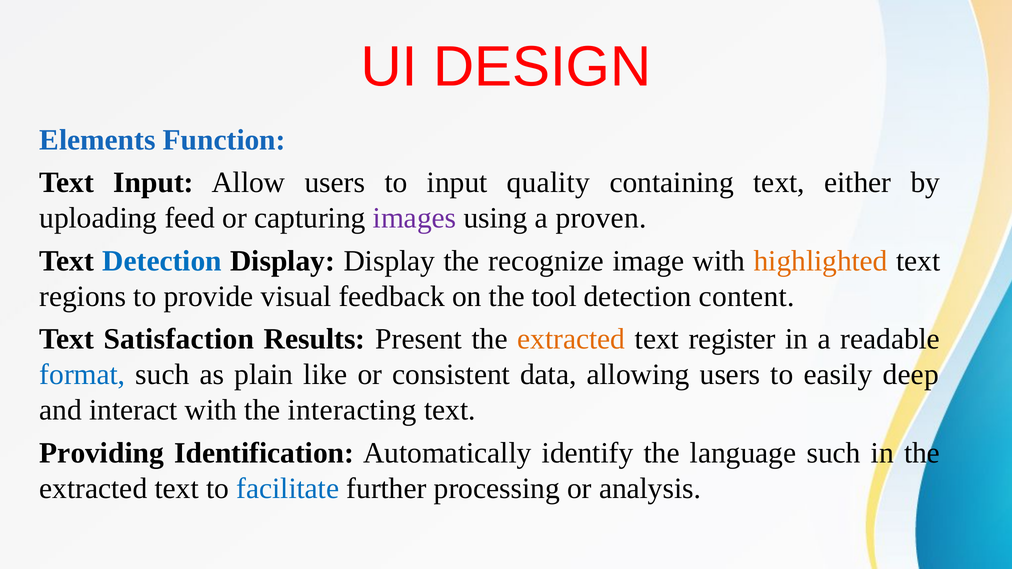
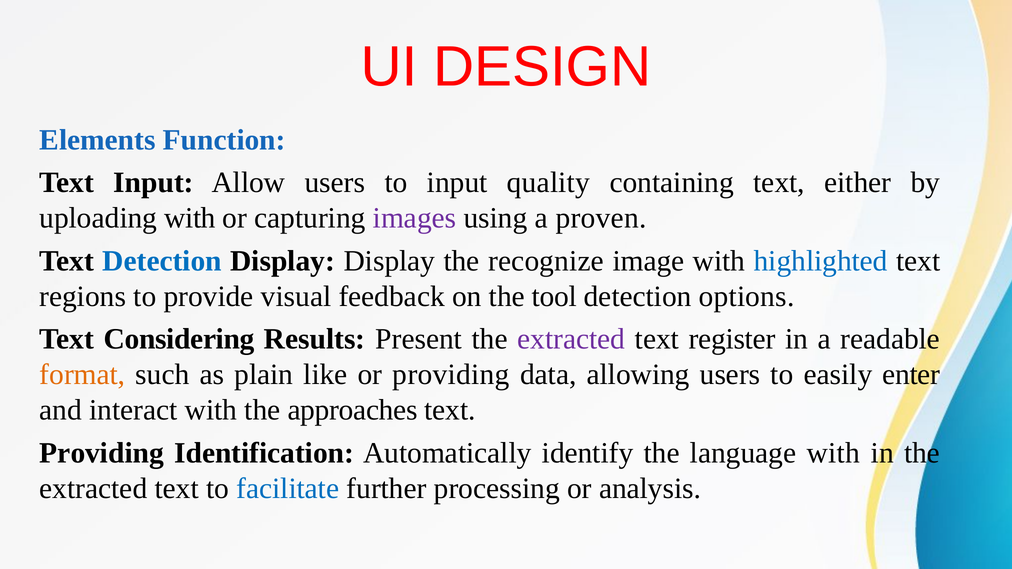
uploading feed: feed -> with (190, 218)
highlighted colour: orange -> blue (821, 261)
content: content -> options (747, 297)
Satisfaction: Satisfaction -> Considering (179, 339)
extracted colour: orange -> purple (571, 339)
format colour: blue -> orange (82, 375)
or consistent: consistent -> providing (451, 375)
deep: deep -> enter (911, 375)
interacting: interacting -> approaches (353, 410)
language such: such -> with (833, 453)
